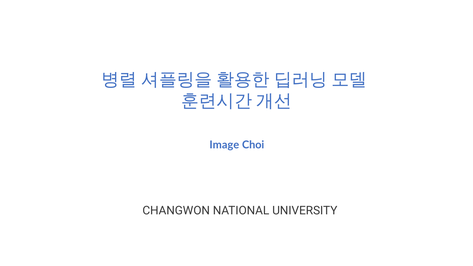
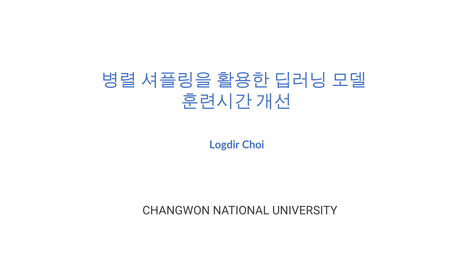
Image: Image -> Logdir (224, 145)
